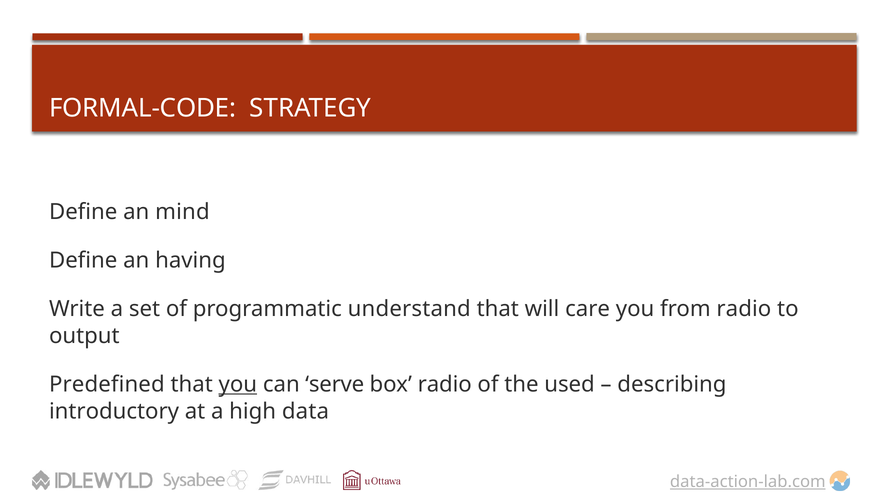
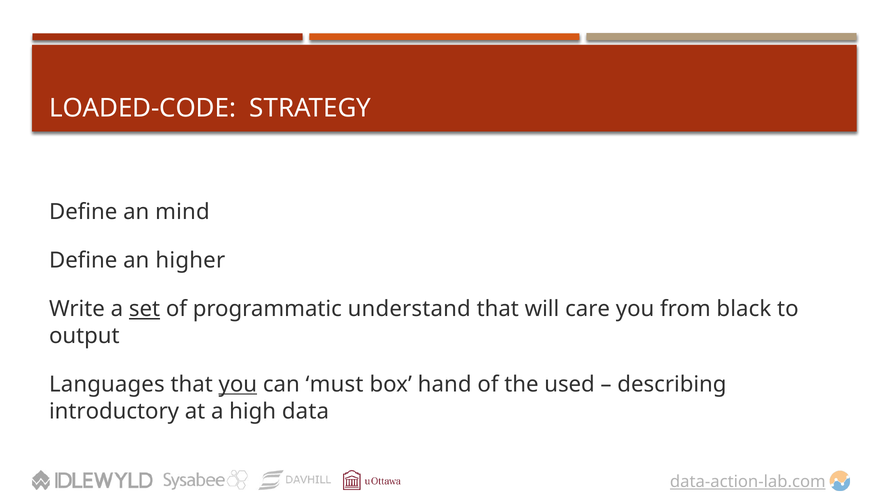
FORMAL-CODE: FORMAL-CODE -> LOADED-CODE (143, 108)
having: having -> higher (190, 260)
set underline: none -> present (145, 309)
from radio: radio -> black (744, 309)
Predefined: Predefined -> Languages (107, 385)
serve: serve -> must (335, 385)
box radio: radio -> hand (445, 385)
